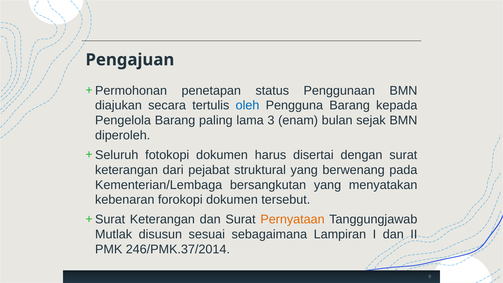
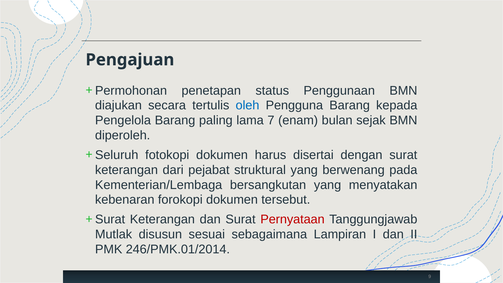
3: 3 -> 7 (271, 120)
Pernyataan colour: orange -> red (293, 219)
246/PMK.37/2014: 246/PMK.37/2014 -> 246/PMK.01/2014 (178, 249)
